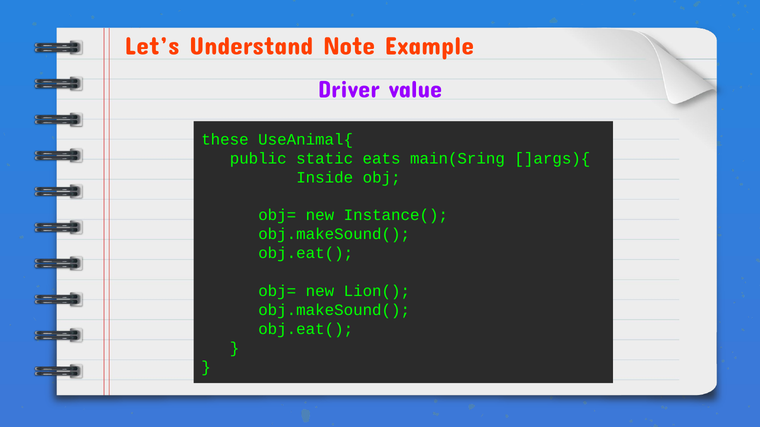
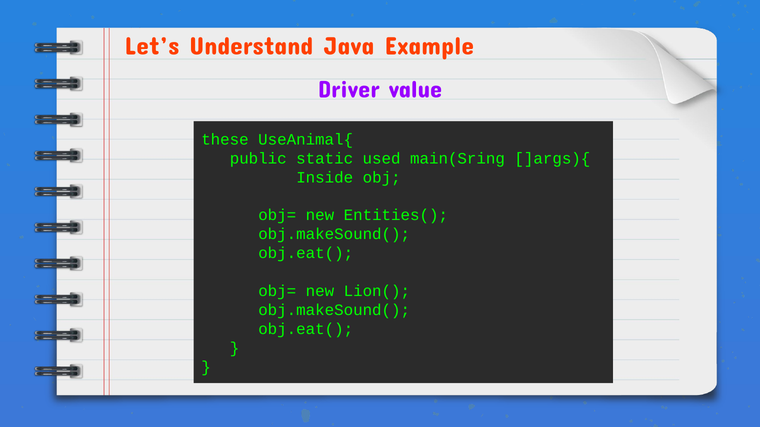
Note: Note -> Java (349, 46)
eats: eats -> used (382, 159)
Instance(: Instance( -> Entities( (396, 216)
